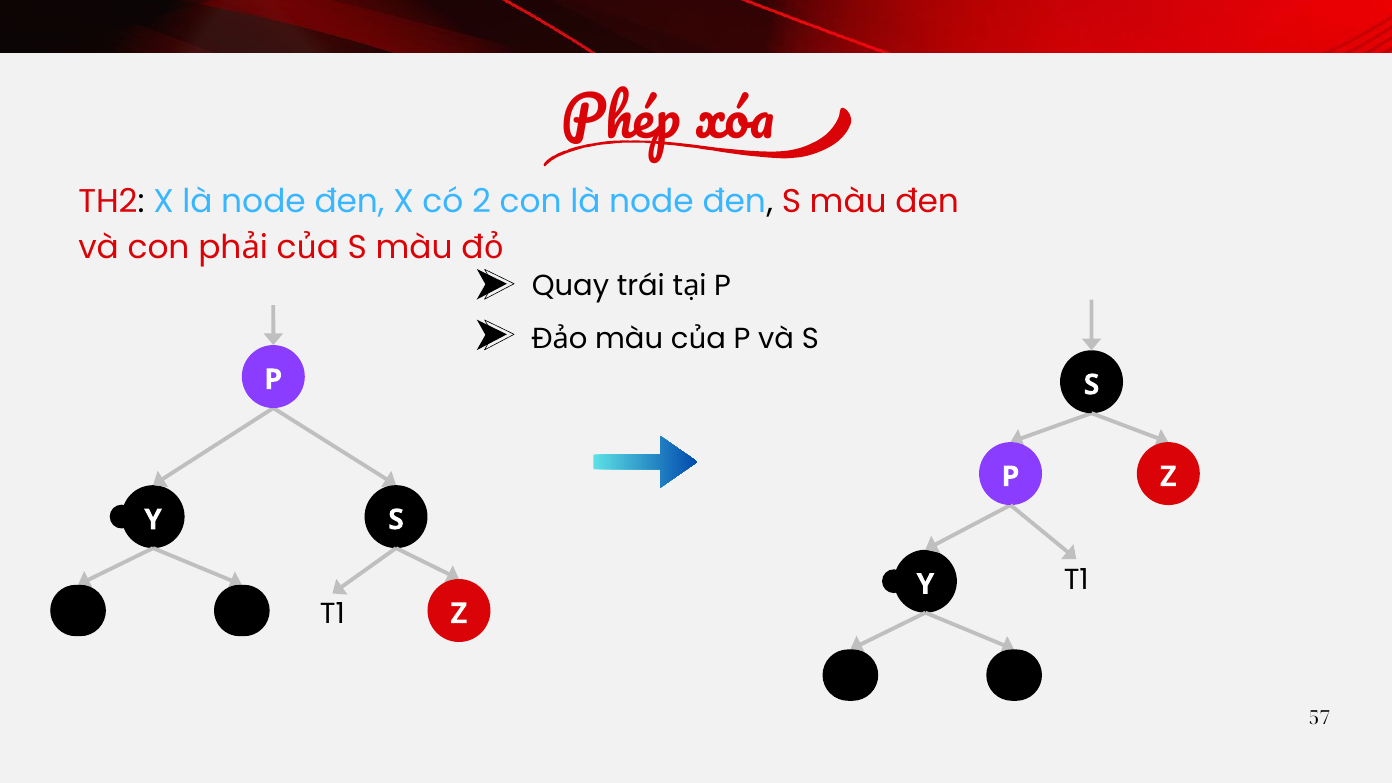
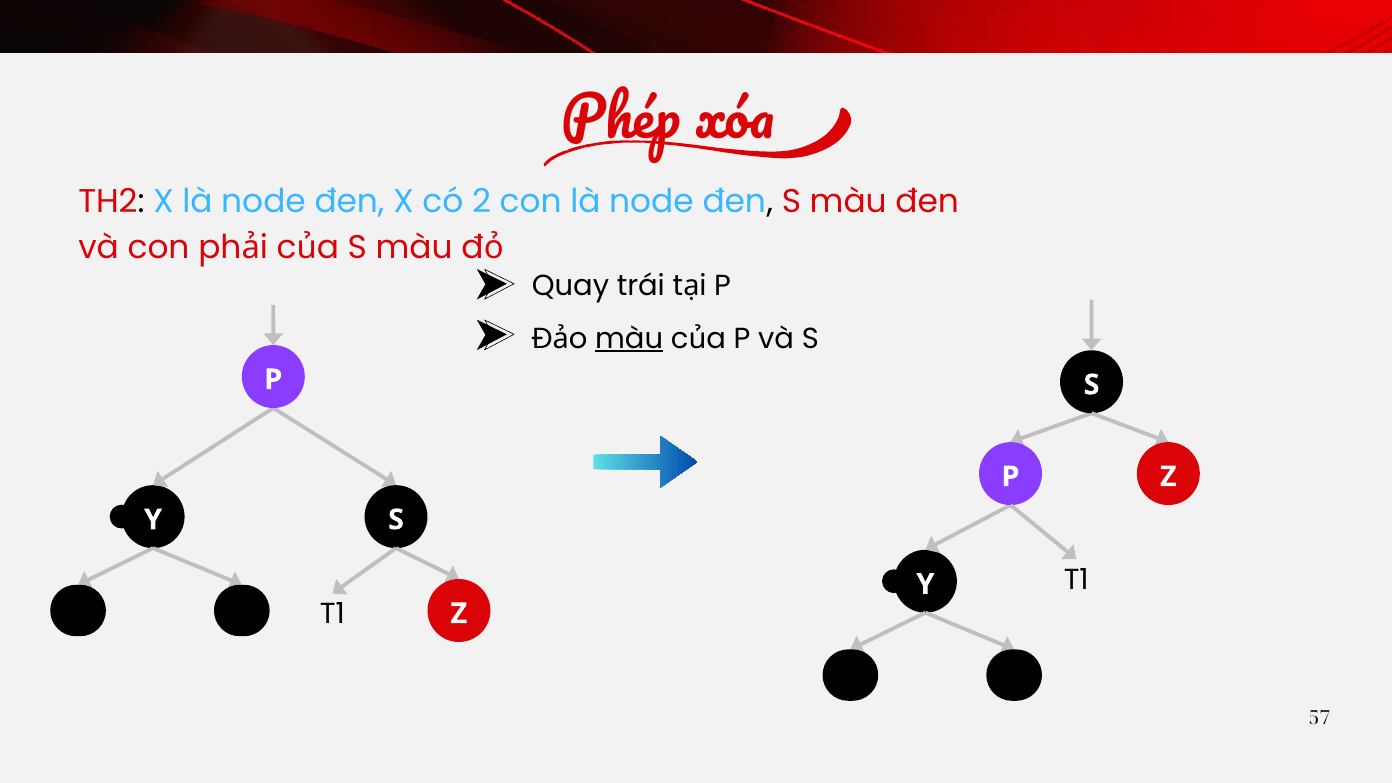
màu underline: none -> present (629, 339)
